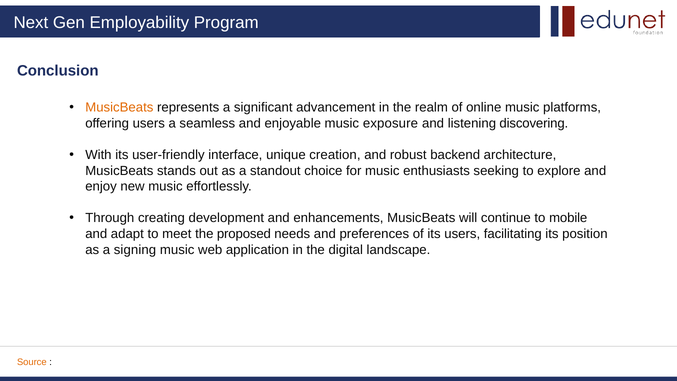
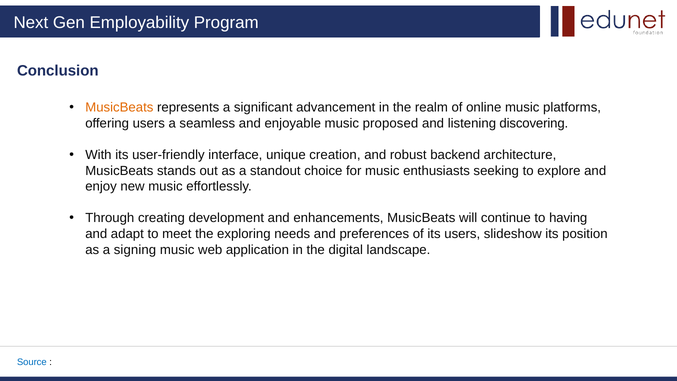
exposure: exposure -> proposed (390, 123)
mobile: mobile -> having (568, 218)
proposed: proposed -> exploring (244, 234)
facilitating: facilitating -> slideshow (513, 234)
Source colour: orange -> blue (32, 362)
